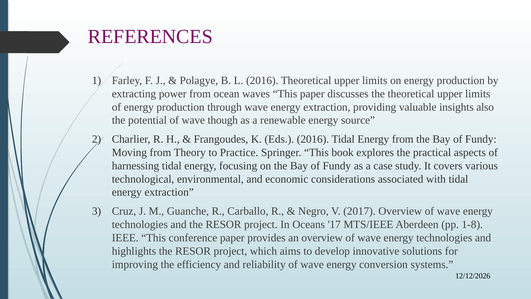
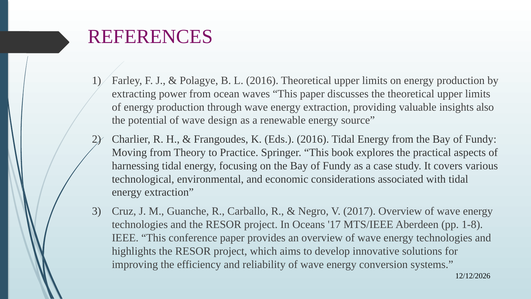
though: though -> design (223, 120)
